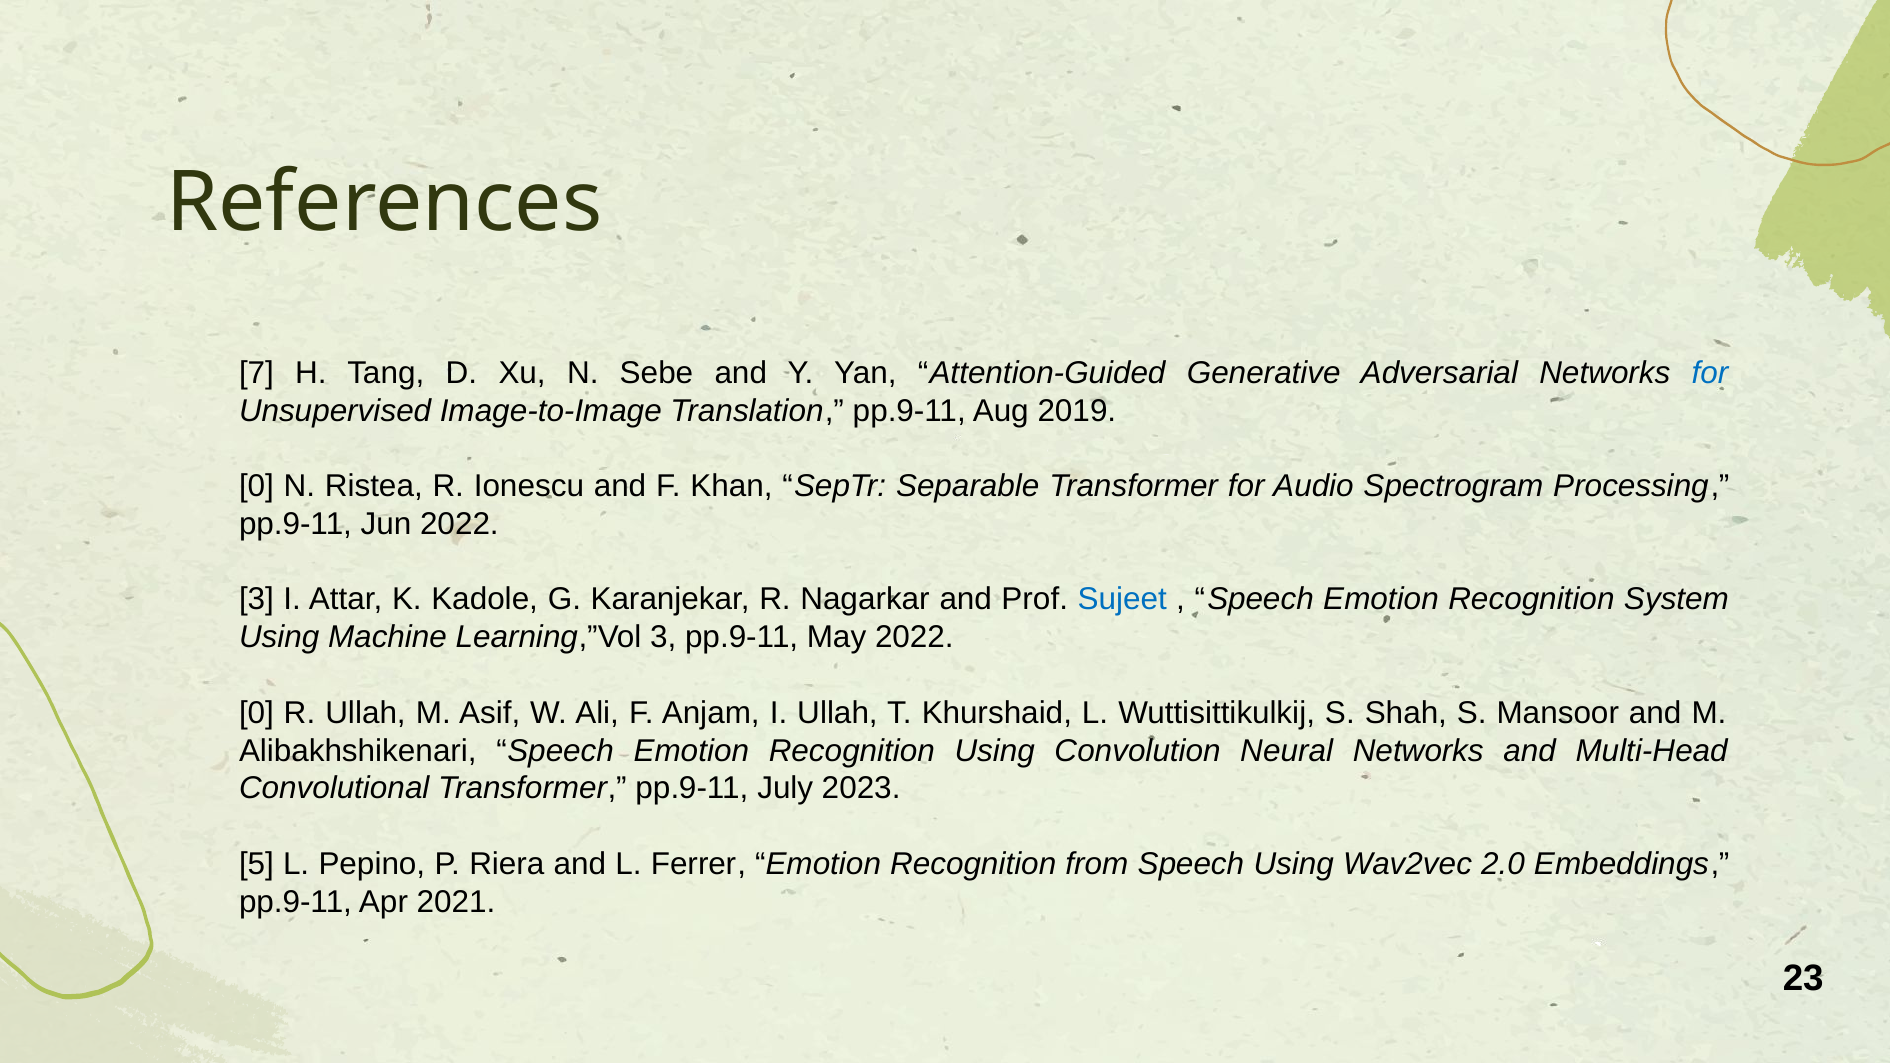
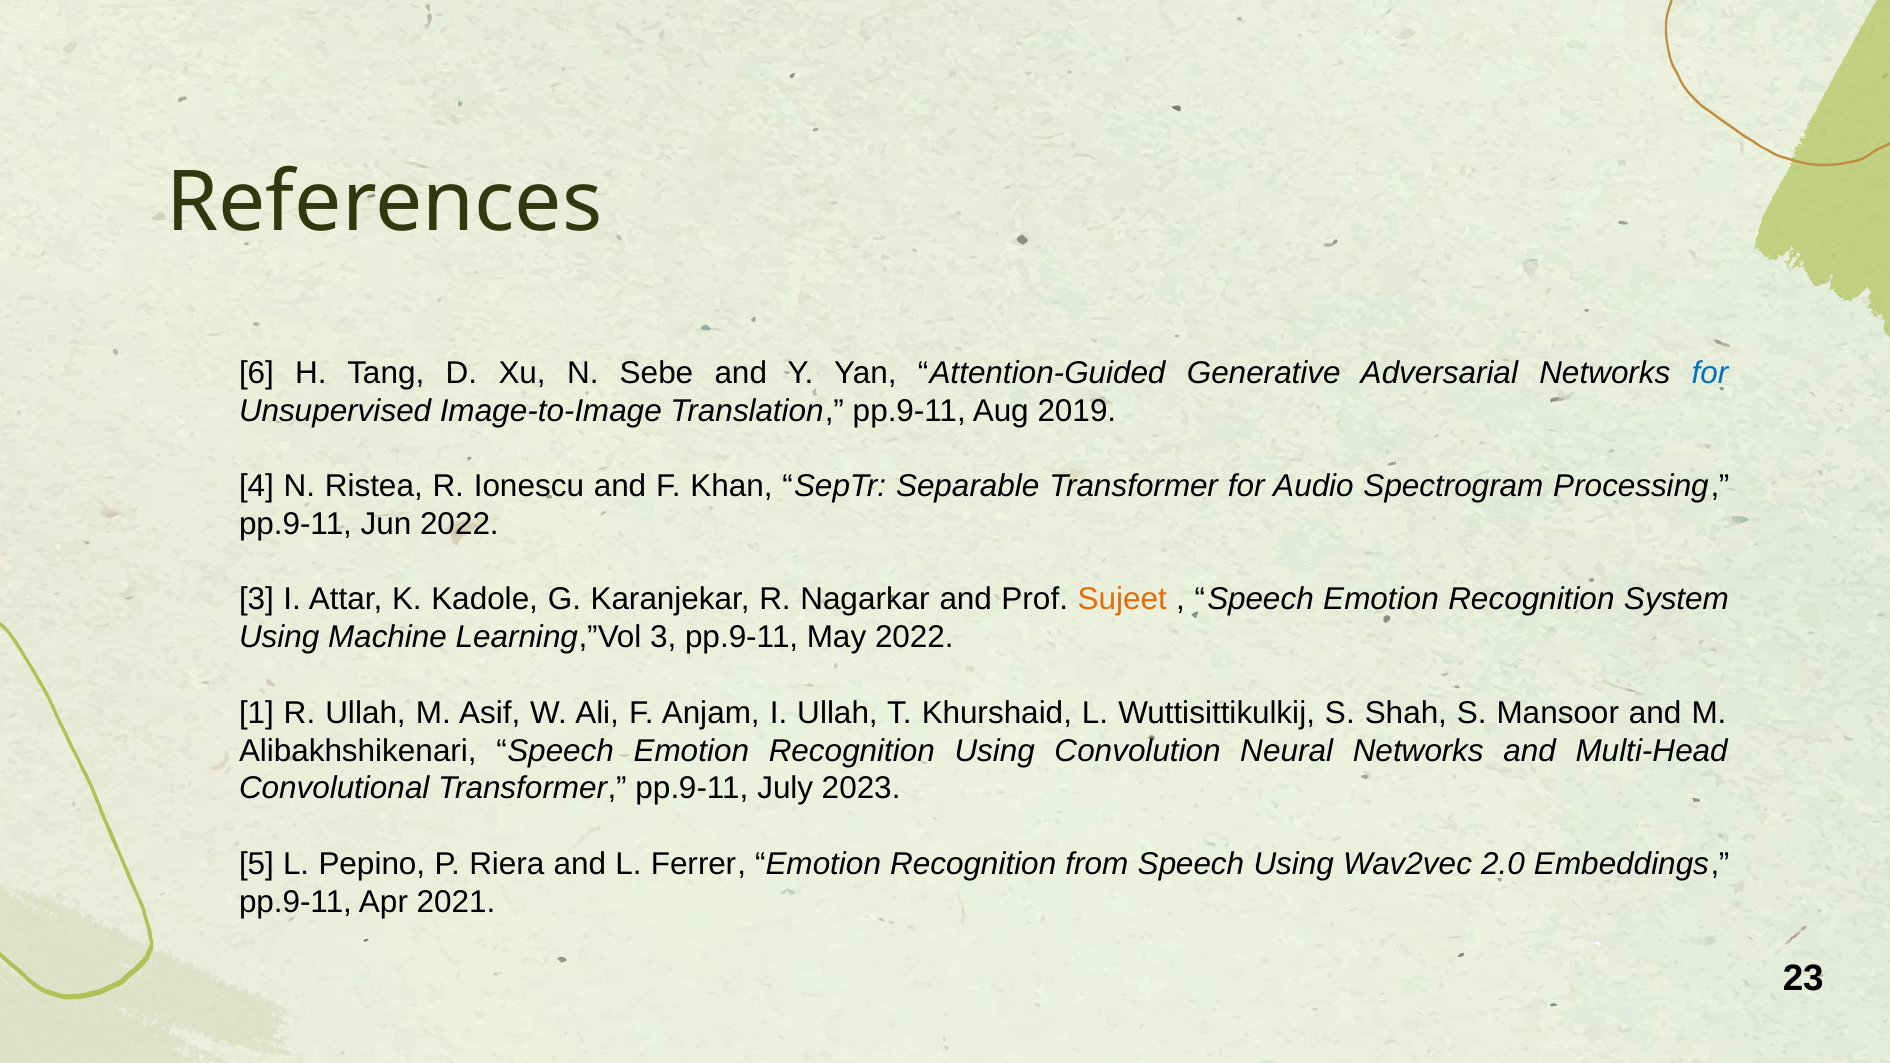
7: 7 -> 6 (256, 373)
0: 0 -> 4 (256, 486)
Sujeet colour: blue -> orange (1122, 600)
0: 0 -> 1 (256, 713)
